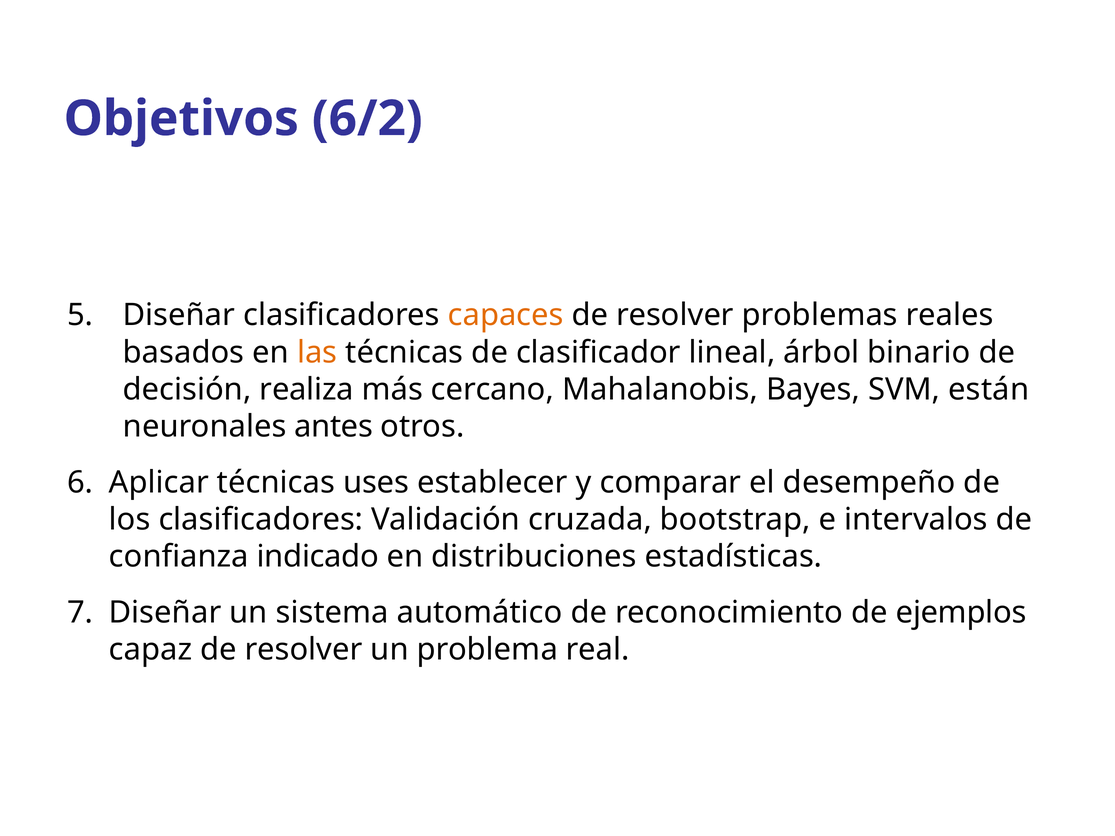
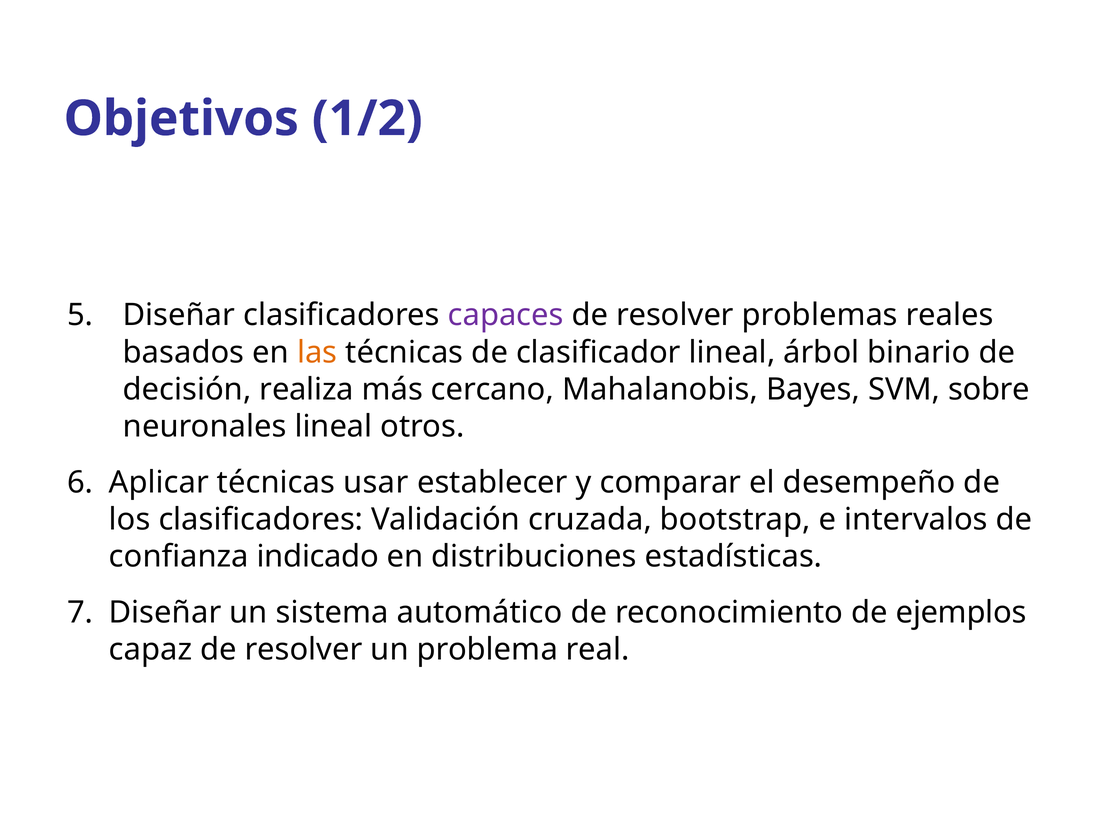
6/2: 6/2 -> 1/2 (367, 119)
capaces colour: orange -> purple (506, 315)
están: están -> sobre (989, 390)
neuronales antes: antes -> lineal (333, 427)
uses: uses -> usar (376, 483)
